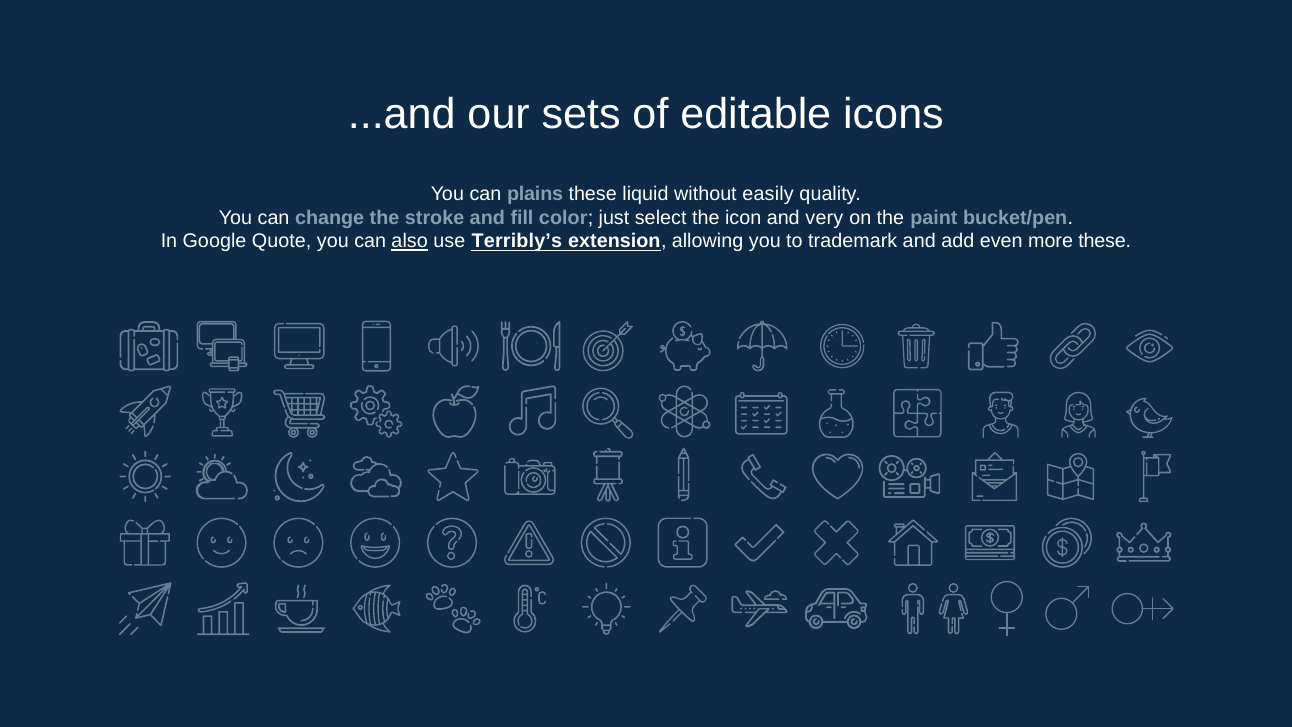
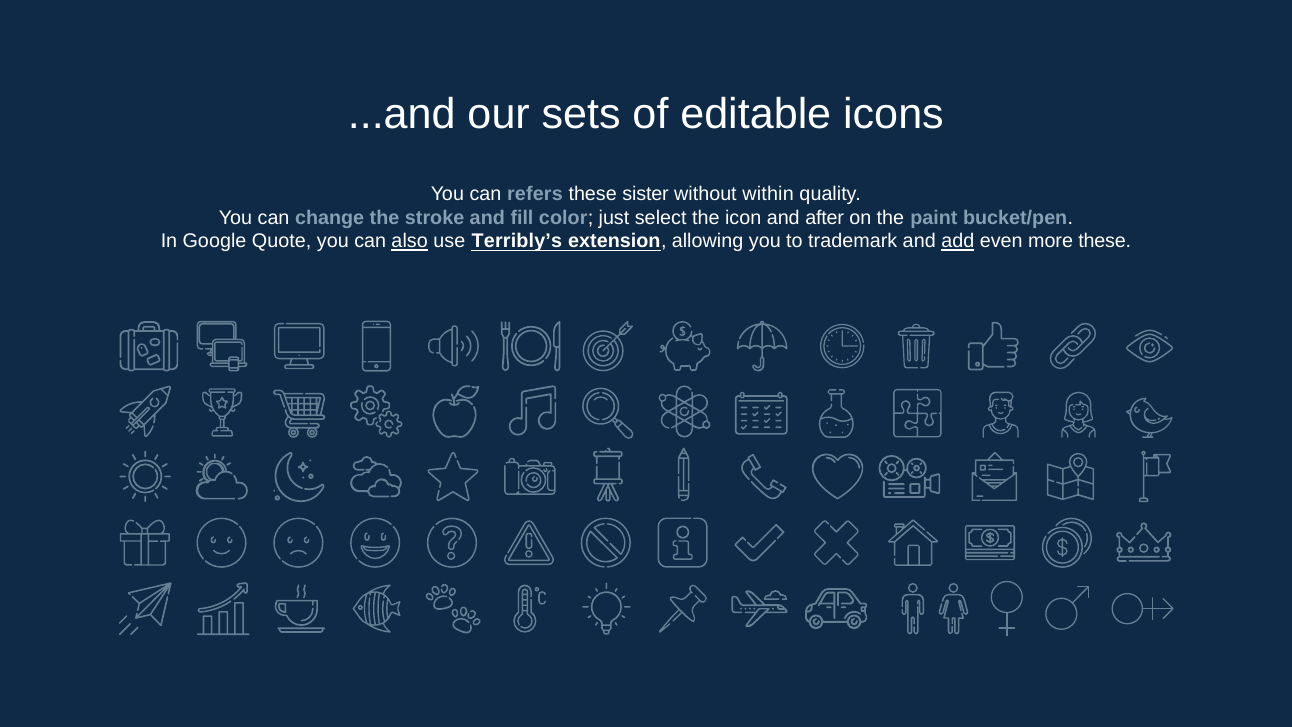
plains: plains -> refers (535, 194)
liquid: liquid -> sister (646, 194)
easily: easily -> within (768, 194)
very: very -> after (825, 218)
add underline: none -> present (958, 241)
